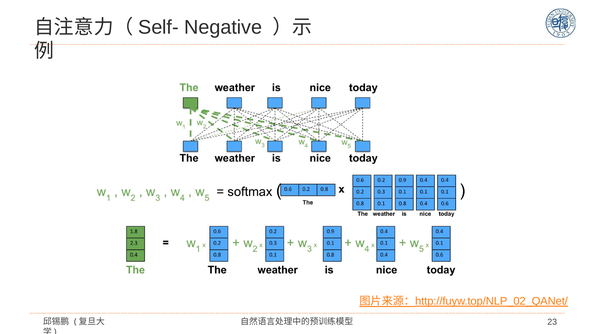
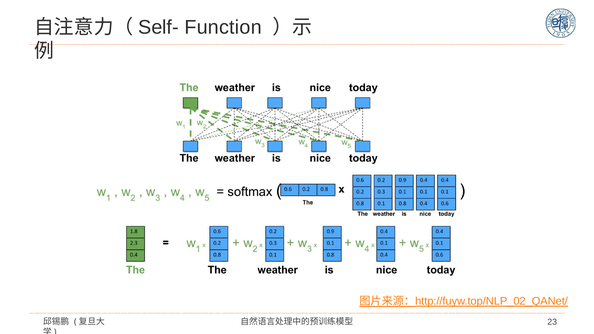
Negative: Negative -> Function (223, 27)
